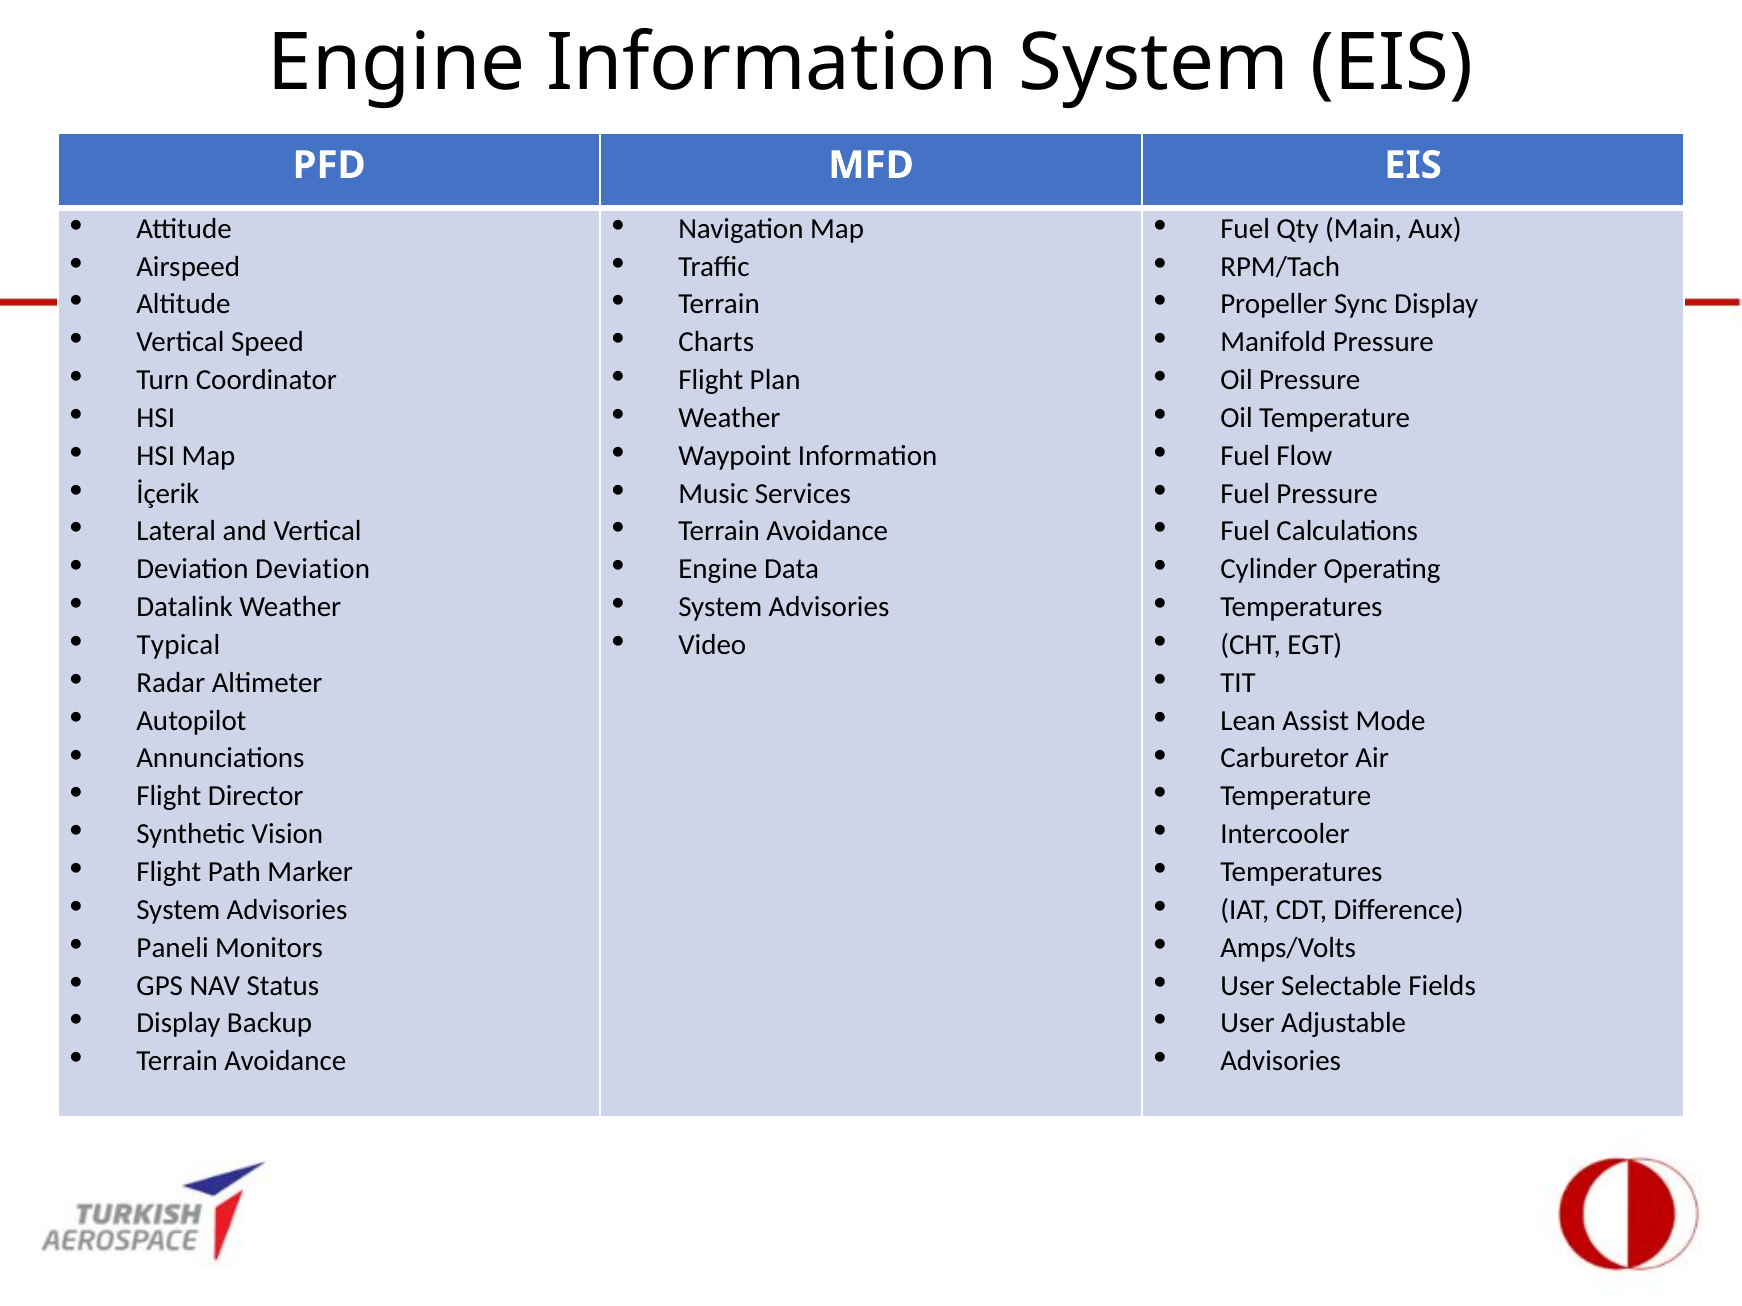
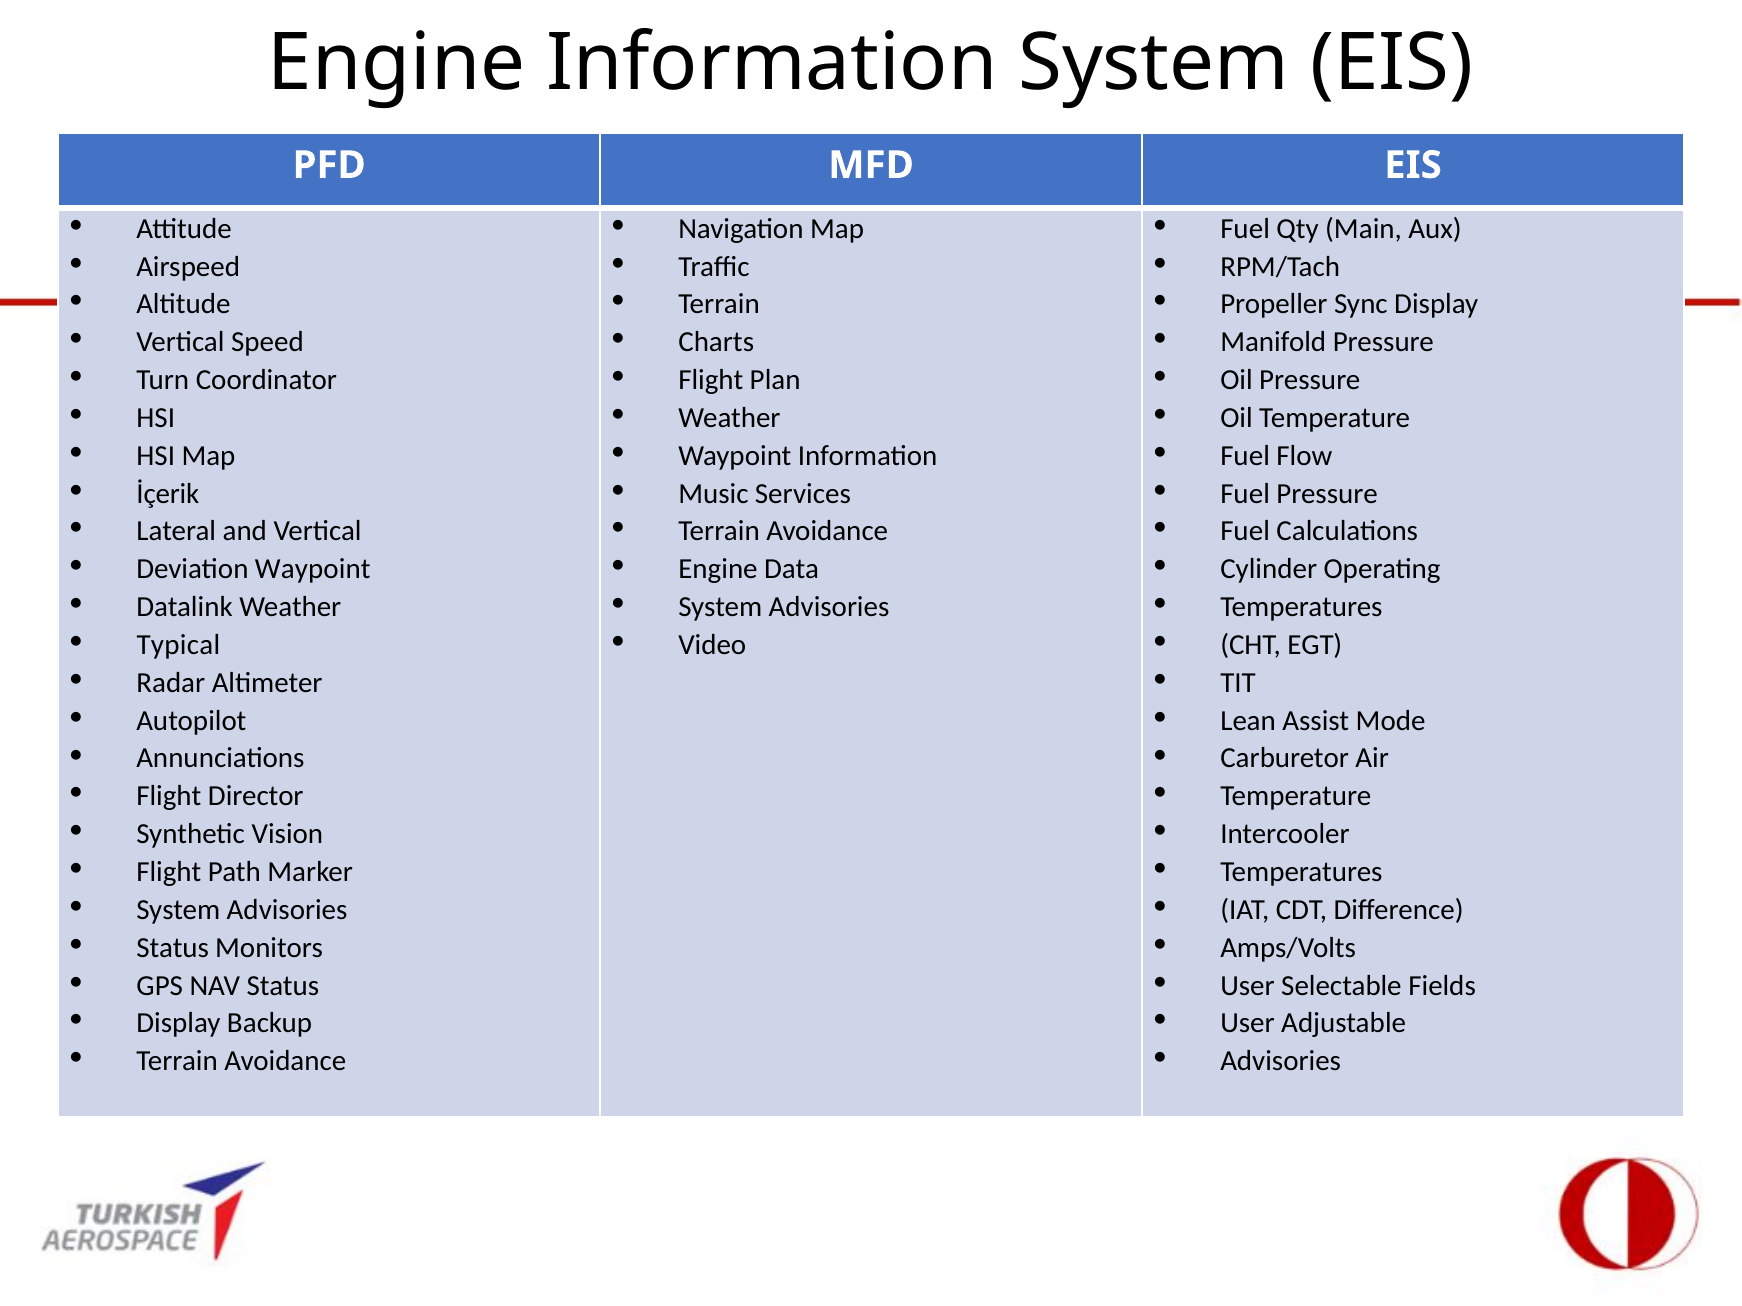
Deviation Deviation: Deviation -> Waypoint (313, 569)
Paneli: Paneli -> Status (173, 948)
